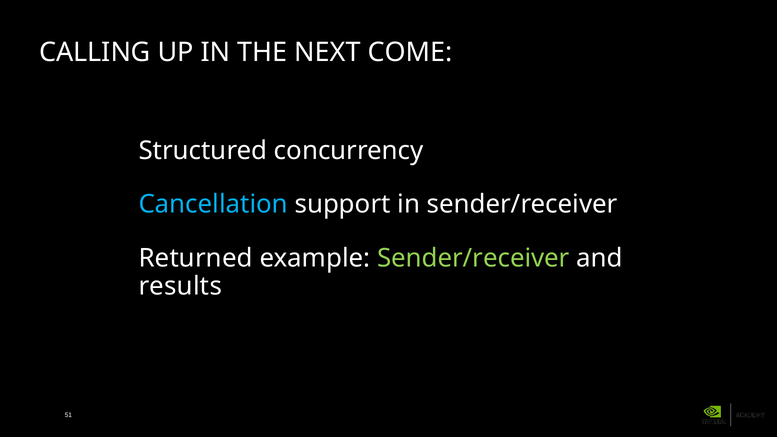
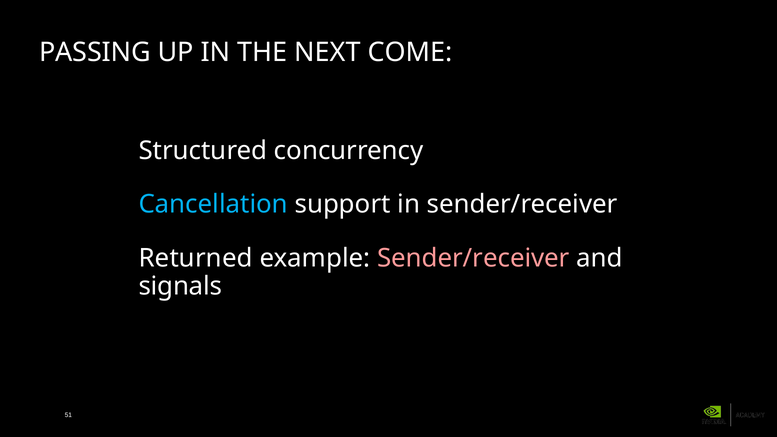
CALLING: CALLING -> PASSING (95, 52)
Sender/receiver colour: light green -> pink (473, 258)
results: results -> signals (180, 286)
